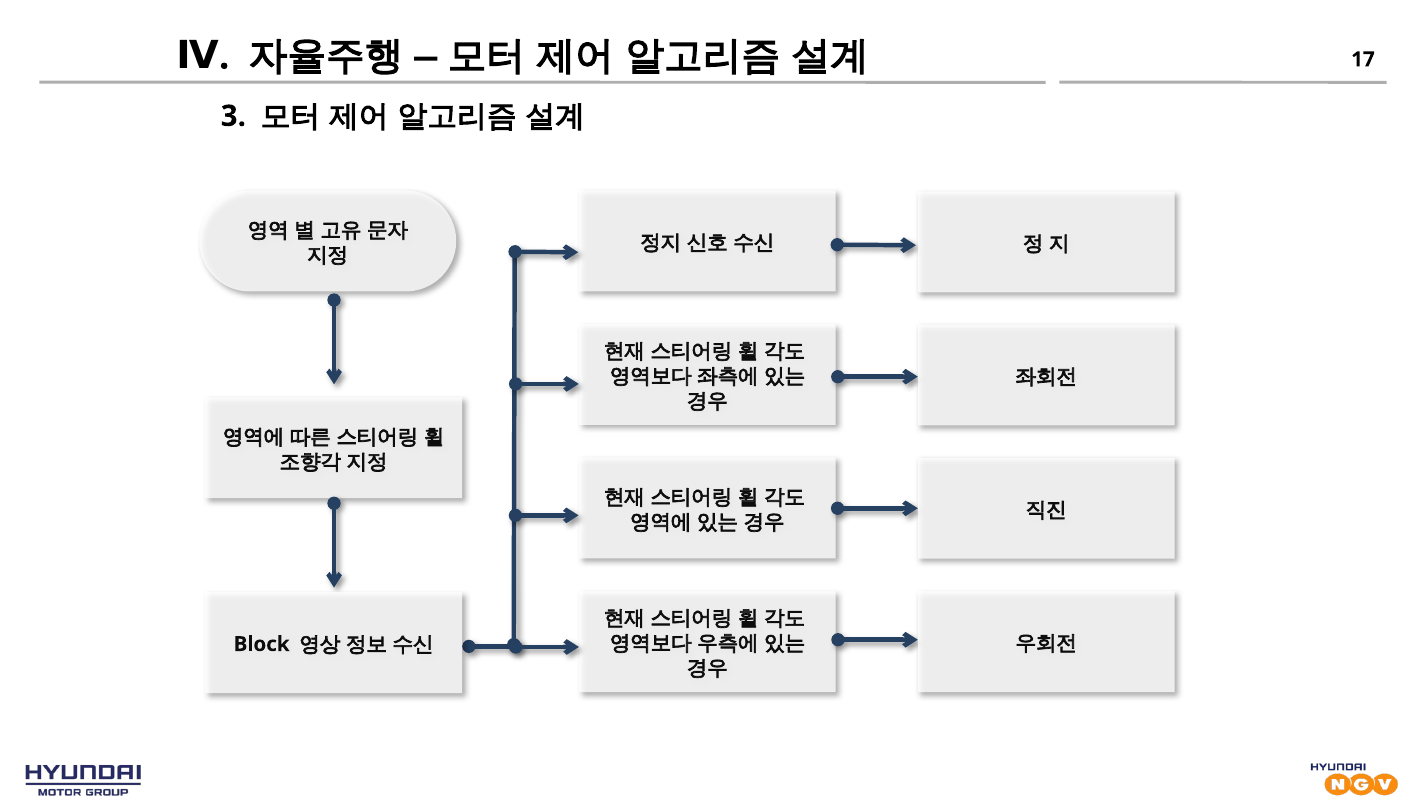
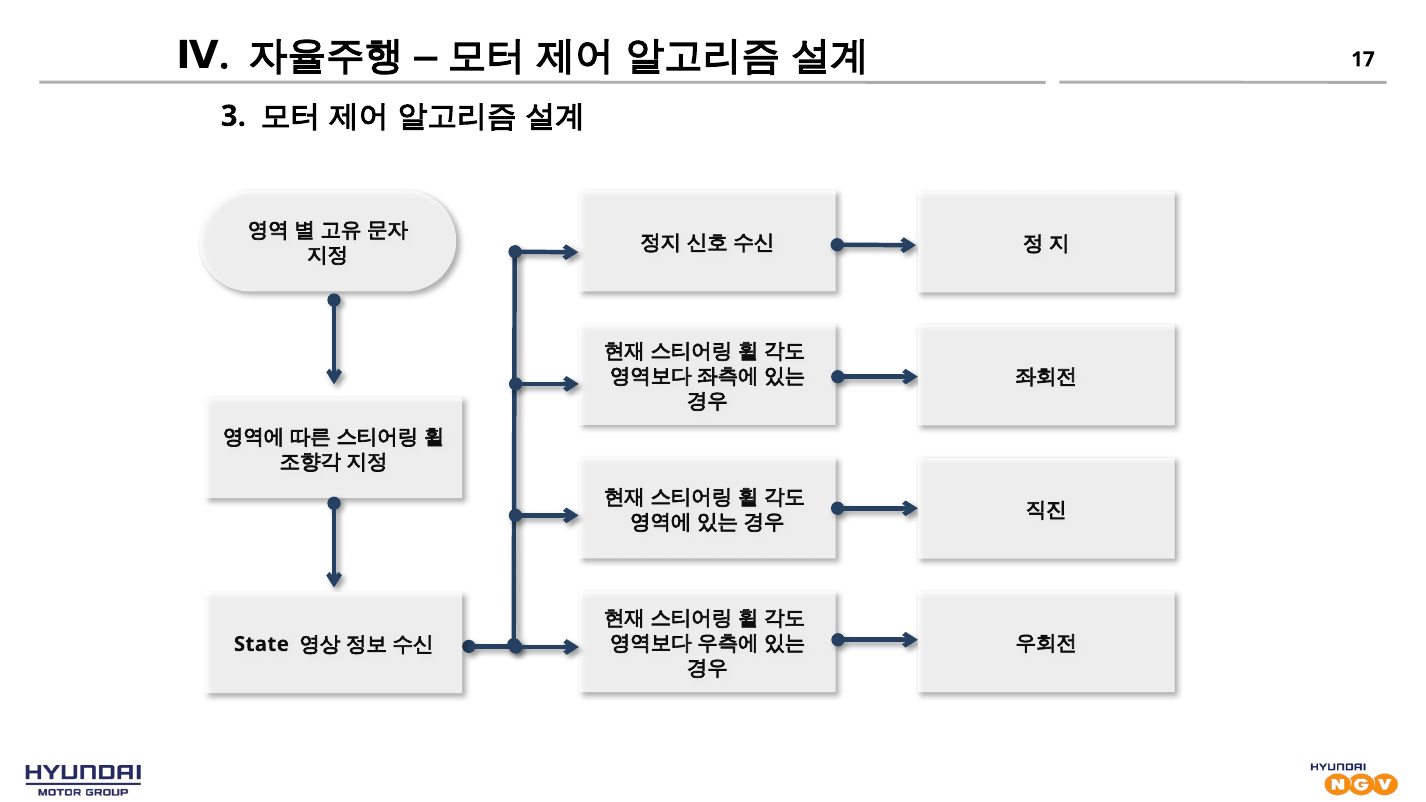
Block: Block -> State (261, 644)
